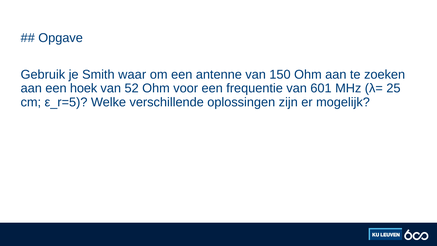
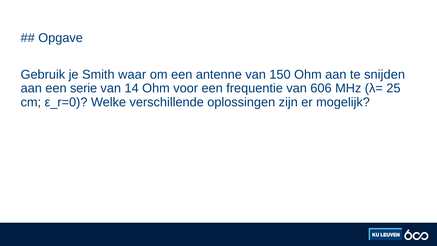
zoeken: zoeken -> snijden (385, 75)
hoek: hoek -> serie (84, 88)
52: 52 -> 14 (132, 88)
601: 601 -> 606 (321, 88)
ε_r=5: ε_r=5 -> ε_r=0 (66, 102)
